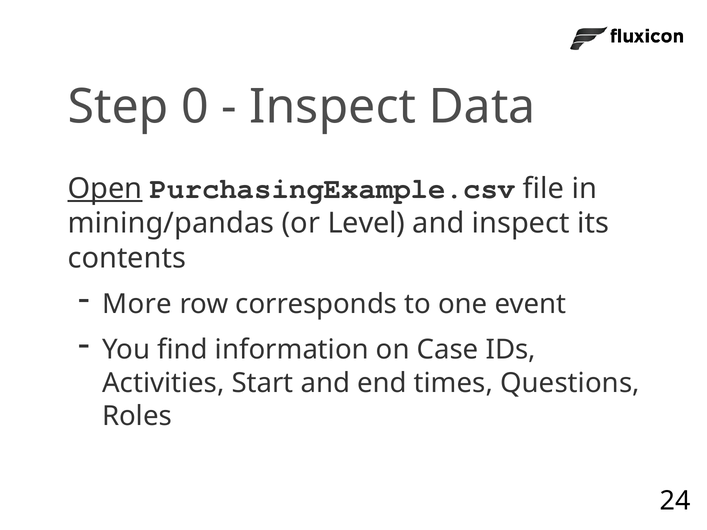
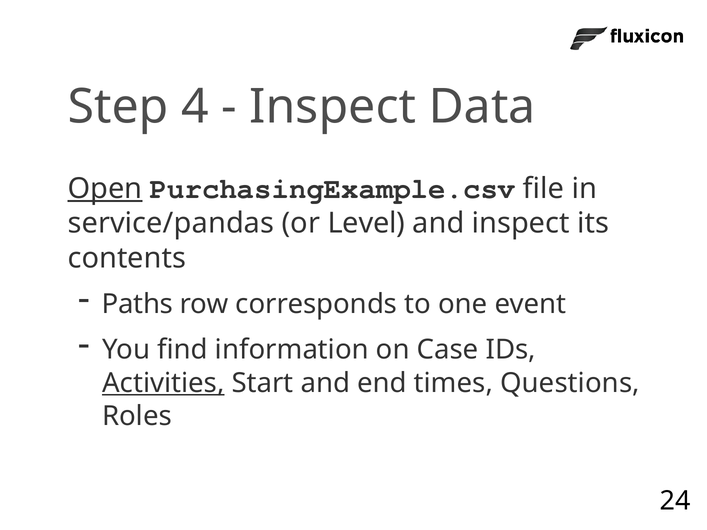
0: 0 -> 4 (195, 107)
mining/pandas: mining/pandas -> service/pandas (171, 223)
More: More -> Paths (137, 304)
Activities underline: none -> present (163, 383)
